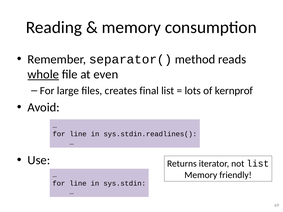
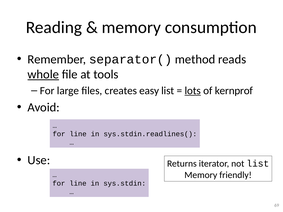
even: even -> tools (106, 74)
final: final -> easy (149, 91)
lots underline: none -> present (193, 91)
